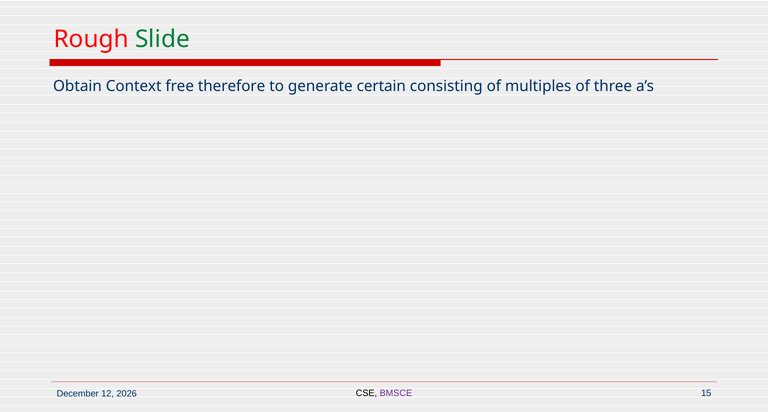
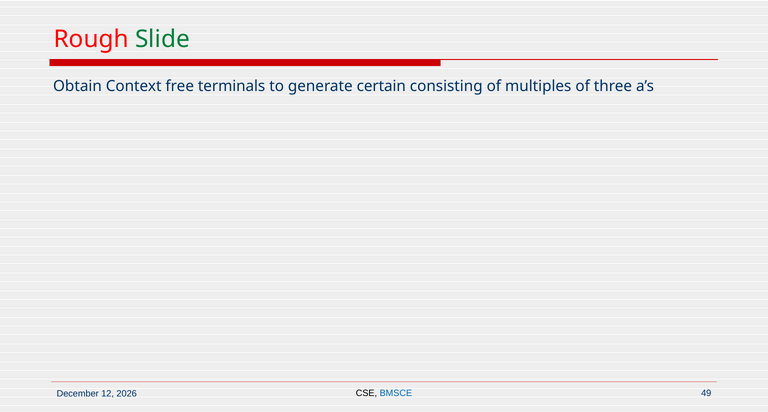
therefore: therefore -> terminals (232, 86)
BMSCE colour: purple -> blue (396, 393)
15: 15 -> 49 (706, 393)
